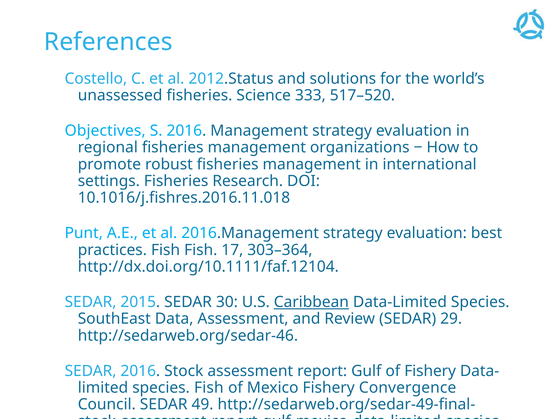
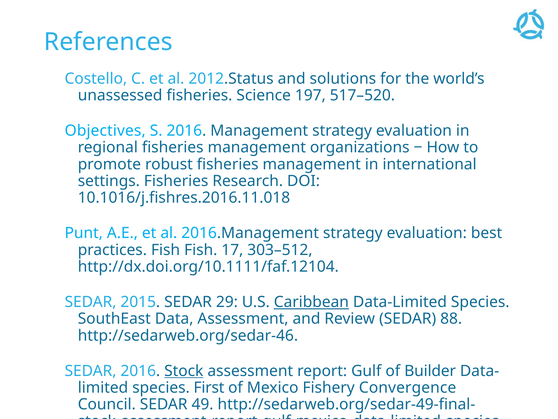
333: 333 -> 197 (310, 95)
303–364: 303–364 -> 303–512 (280, 250)
30: 30 -> 29 (227, 302)
29: 29 -> 88 (451, 318)
Stock underline: none -> present (184, 371)
of Fishery: Fishery -> Builder (430, 371)
species Fish: Fish -> First (209, 387)
